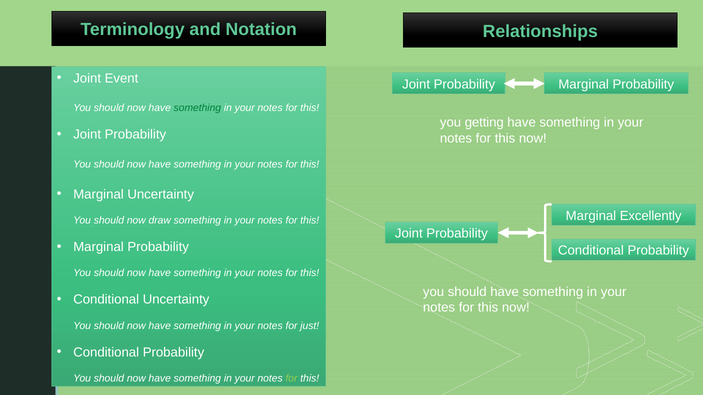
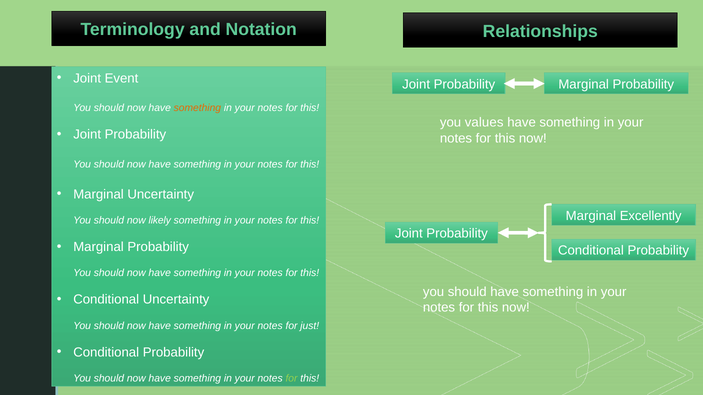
something colour: green -> orange (197, 108)
getting: getting -> values (484, 123)
draw: draw -> likely (160, 221)
